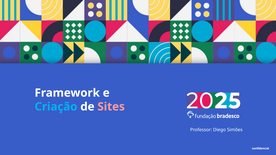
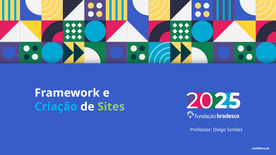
Sites colour: pink -> light green (111, 107)
